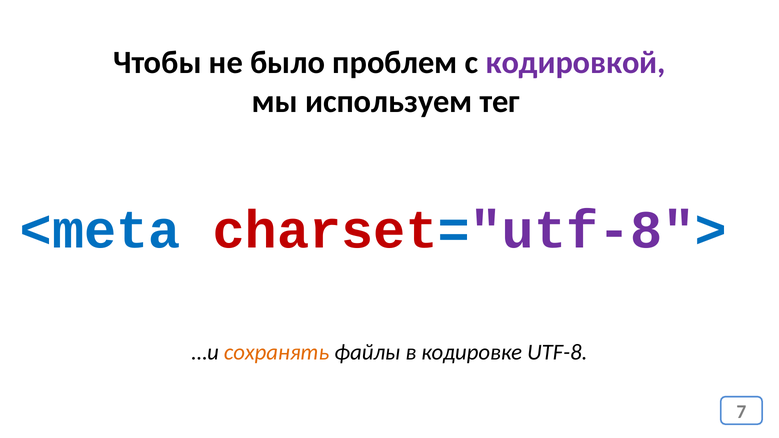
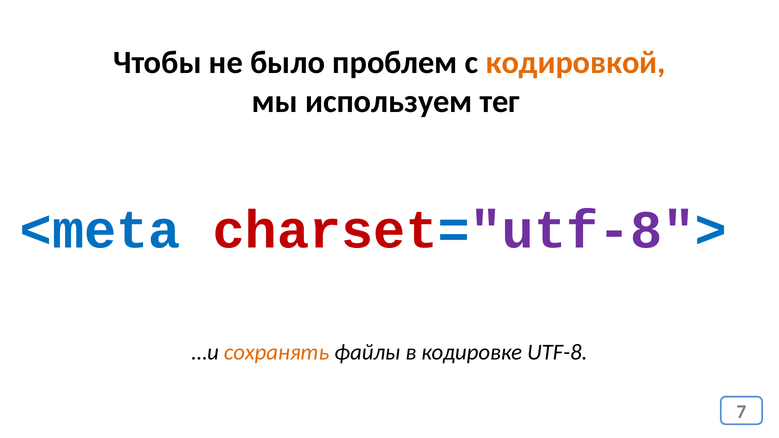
кодировкой colour: purple -> orange (576, 63)
